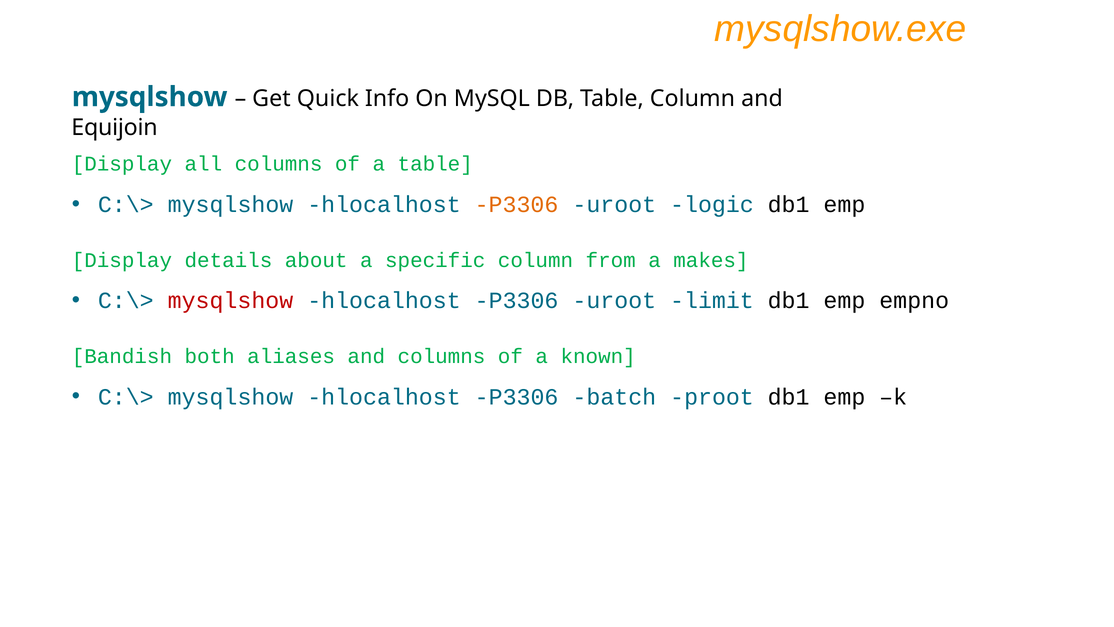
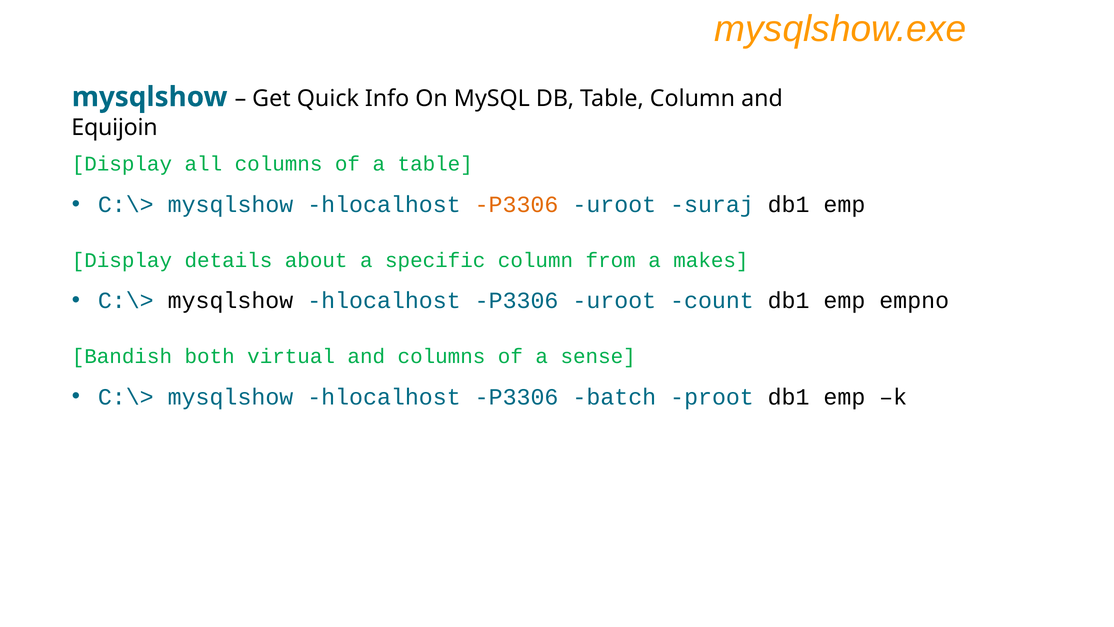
logic: logic -> suraj (712, 205)
mysqlshow colour: red -> black (230, 301)
limit: limit -> count (712, 301)
aliases: aliases -> virtual (291, 356)
known: known -> sense (598, 356)
